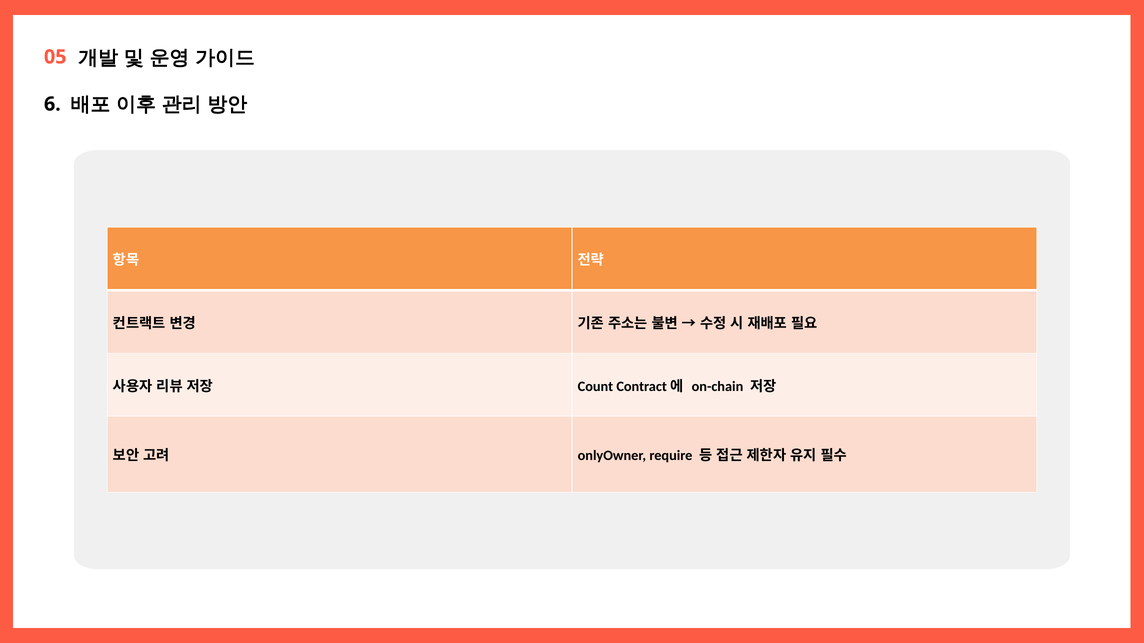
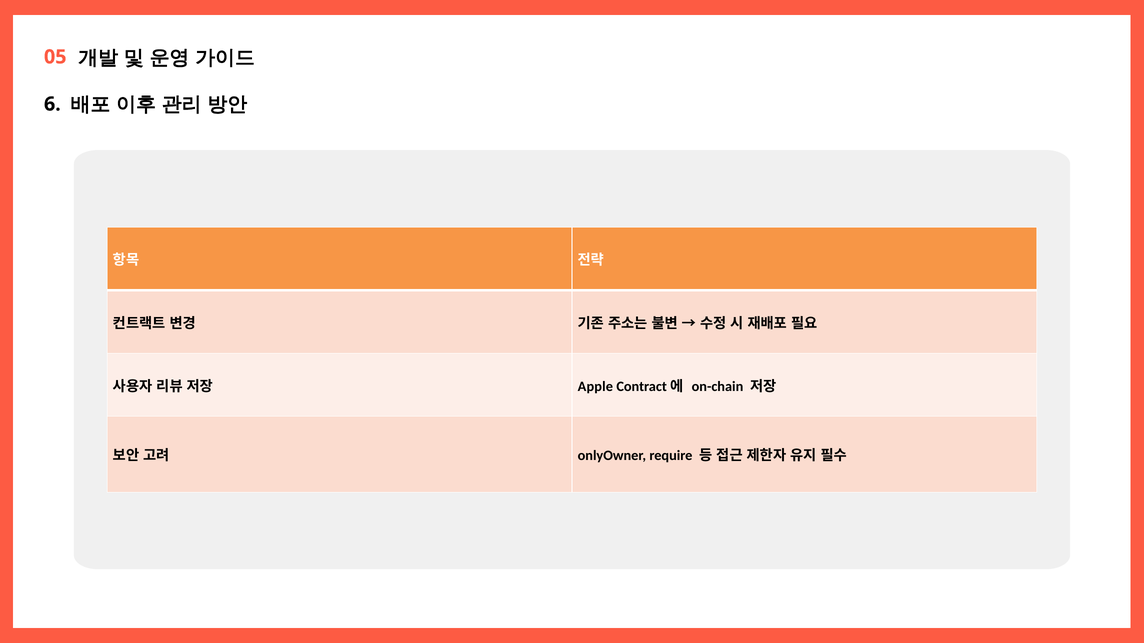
Count: Count -> Apple (595, 387)
